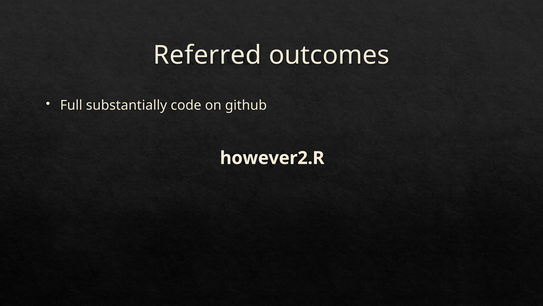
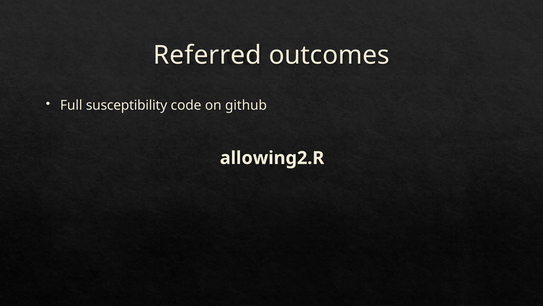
substantially: substantially -> susceptibility (127, 105)
however2.R: however2.R -> allowing2.R (272, 158)
